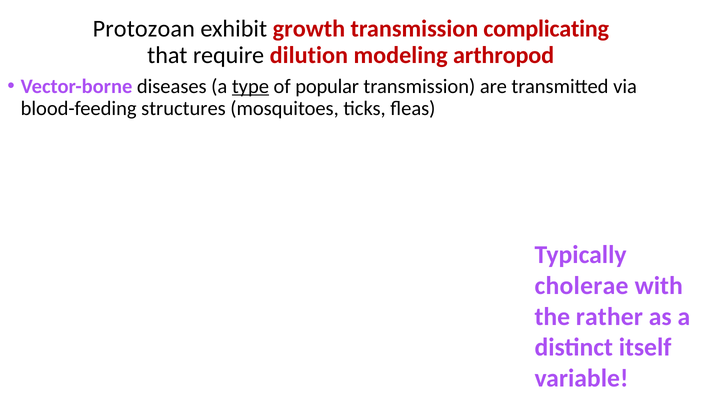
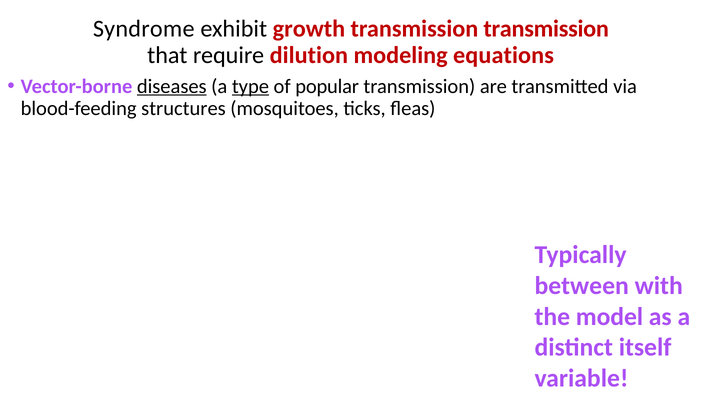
Protozoan: Protozoan -> Syndrome (144, 29)
transmission complicating: complicating -> transmission (546, 29)
arthropod: arthropod -> equations (503, 55)
diseases underline: none -> present (172, 86)
cholerae: cholerae -> between (582, 286)
rather: rather -> model (609, 317)
